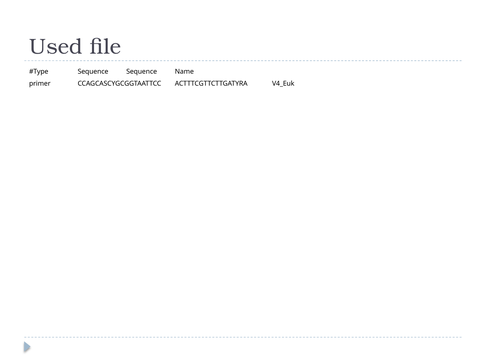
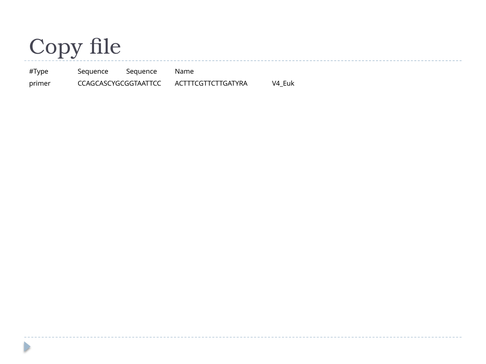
Used: Used -> Copy (56, 47)
